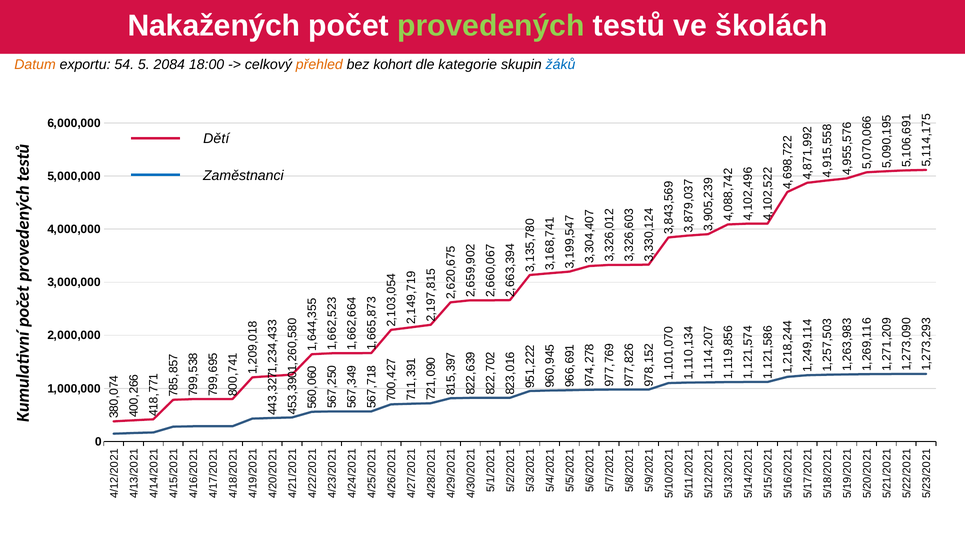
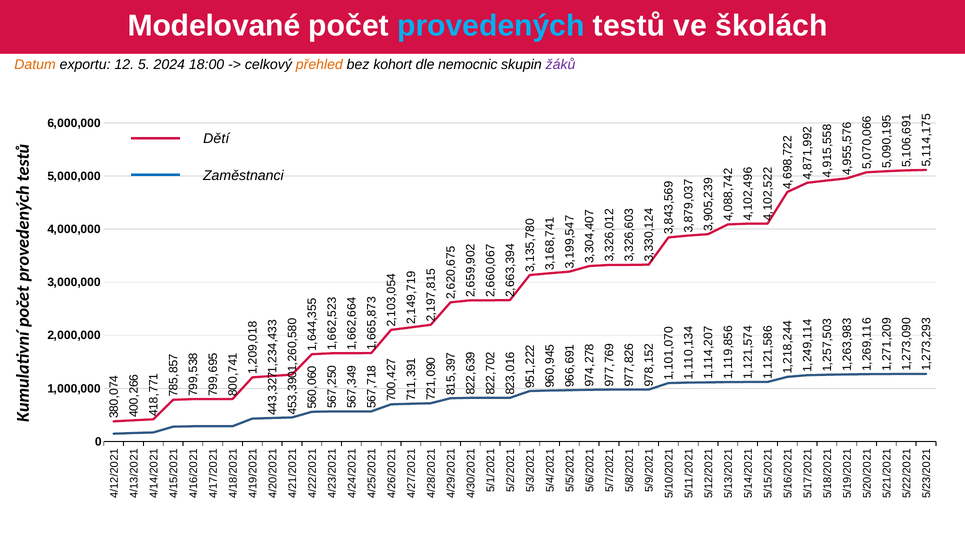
Nakažených: Nakažených -> Modelované (214, 26)
provedených colour: light green -> light blue (491, 26)
54: 54 -> 12 (124, 64)
2084: 2084 -> 2024 (169, 64)
kategorie: kategorie -> nemocnic (468, 64)
žáků colour: blue -> purple (561, 64)
